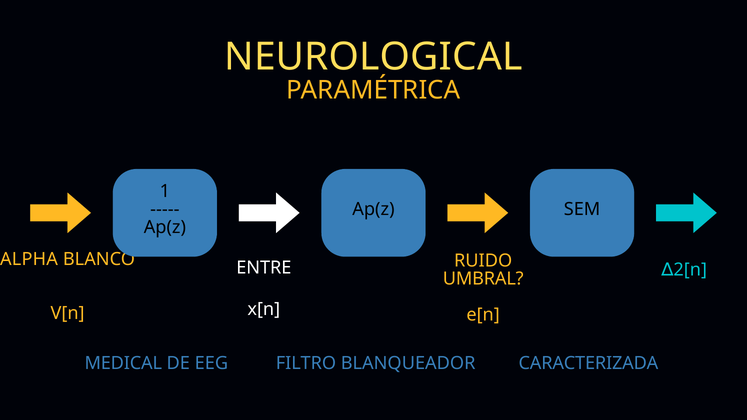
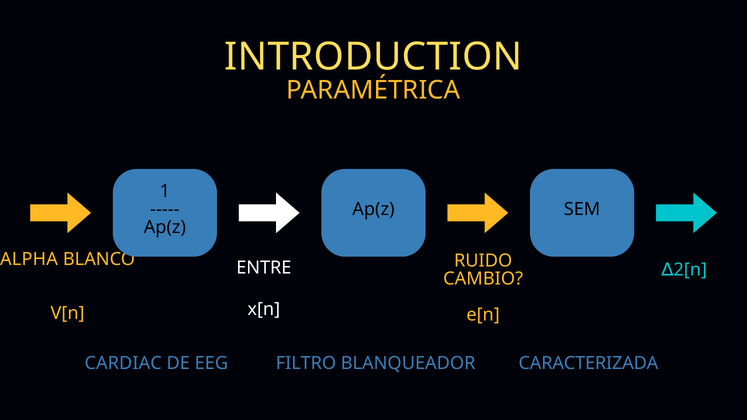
NEUROLOGICAL: NEUROLOGICAL -> INTRODUCTION (373, 57)
UMBRAL: UMBRAL -> CAMBIO (483, 279)
MEDICAL: MEDICAL -> CARDIAC (123, 364)
